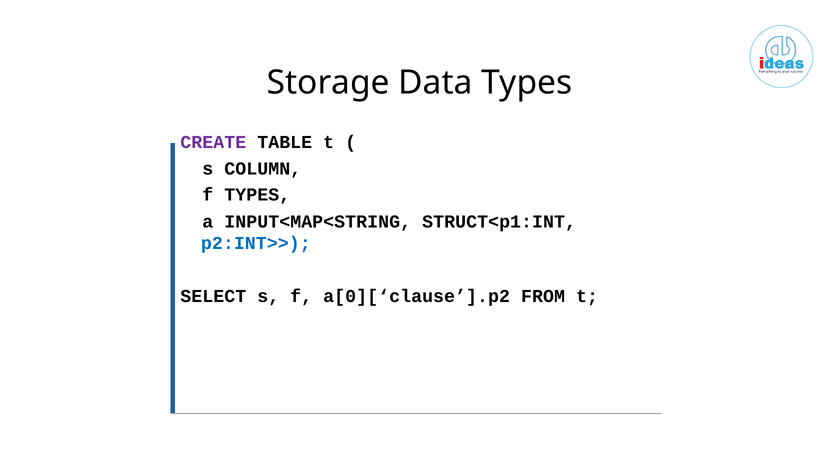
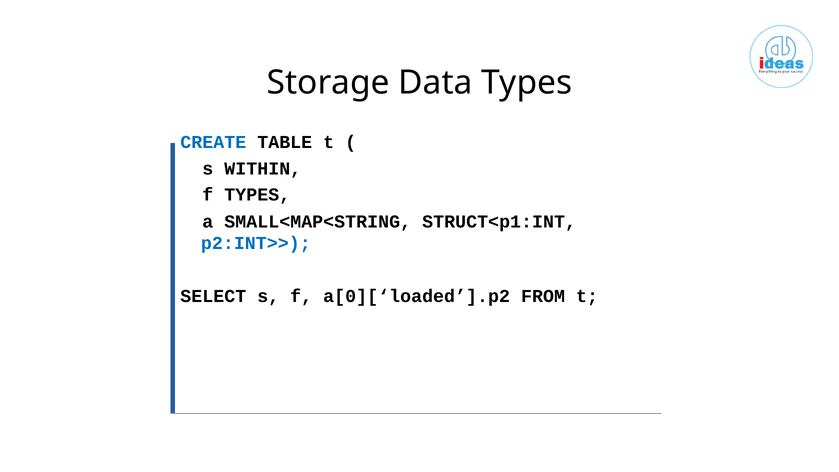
CREATE colour: purple -> blue (213, 142)
COLUMN: COLUMN -> WITHIN (263, 169)
INPUT<MAP<STRING: INPUT<MAP<STRING -> SMALL<MAP<STRING (318, 221)
a[0][‘clause’].p2: a[0][‘clause’].p2 -> a[0][‘loaded’].p2 (417, 296)
